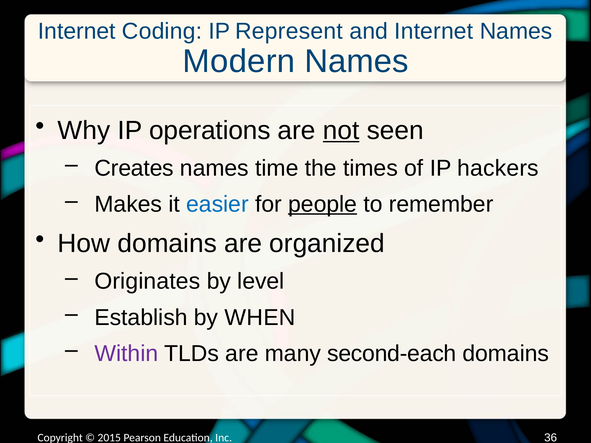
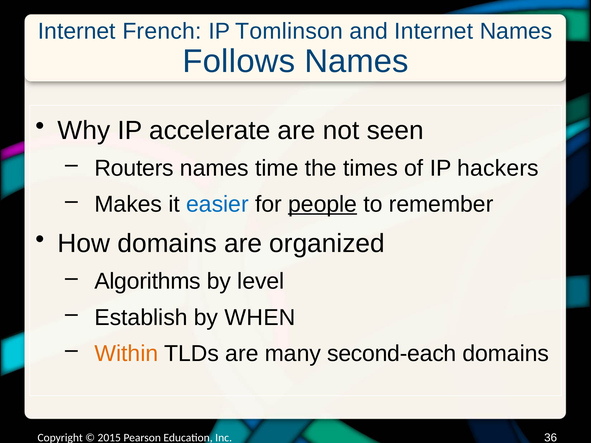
Coding: Coding -> French (162, 31)
Represent: Represent -> Tomlinson (289, 31)
Modern: Modern -> Follows (239, 61)
operations: operations -> accelerate (210, 130)
not underline: present -> none (341, 130)
Creates: Creates -> Routers (134, 168)
Originates: Originates -> Algorithms (148, 282)
Within colour: purple -> orange (126, 354)
